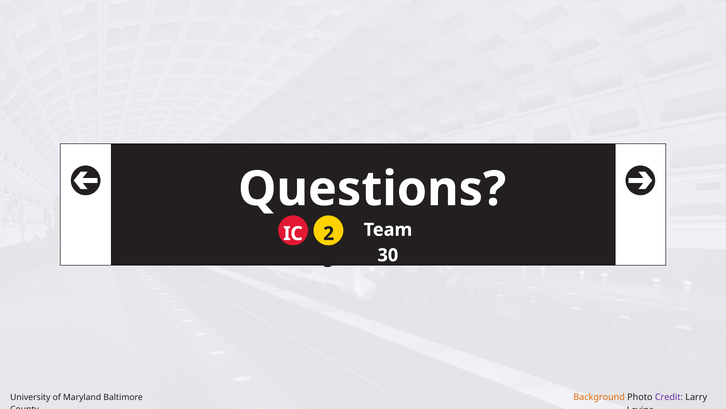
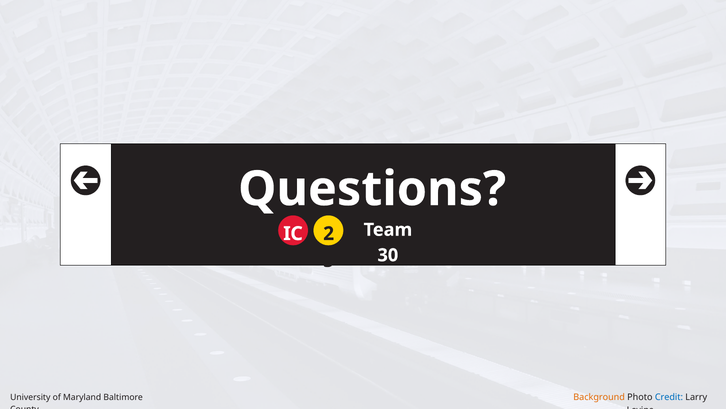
Credit colour: purple -> blue (669, 397)
